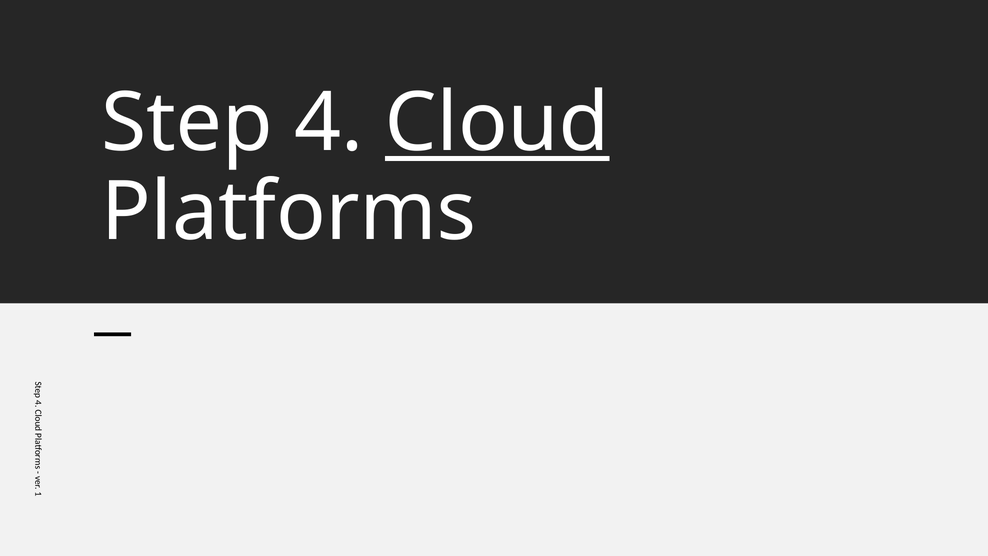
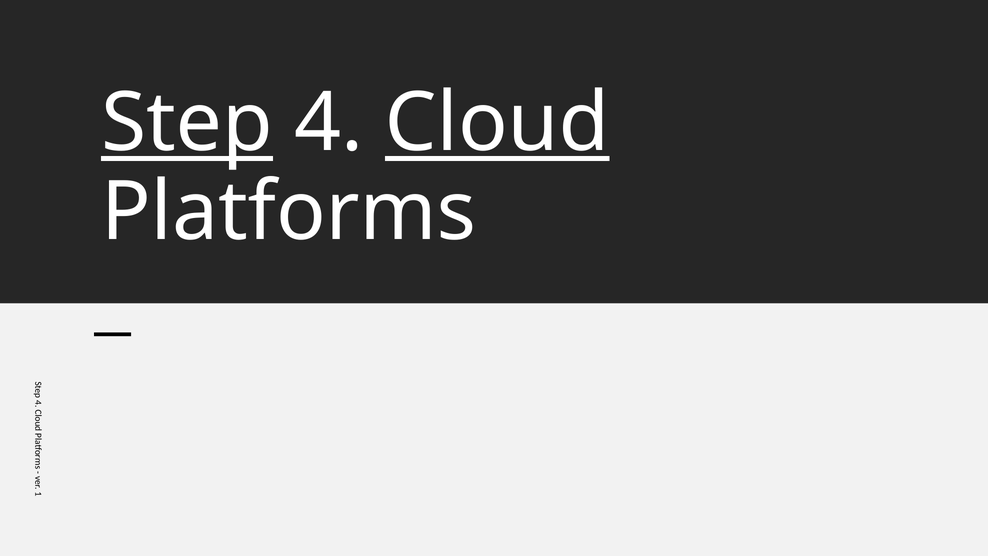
Step underline: none -> present (187, 123)
